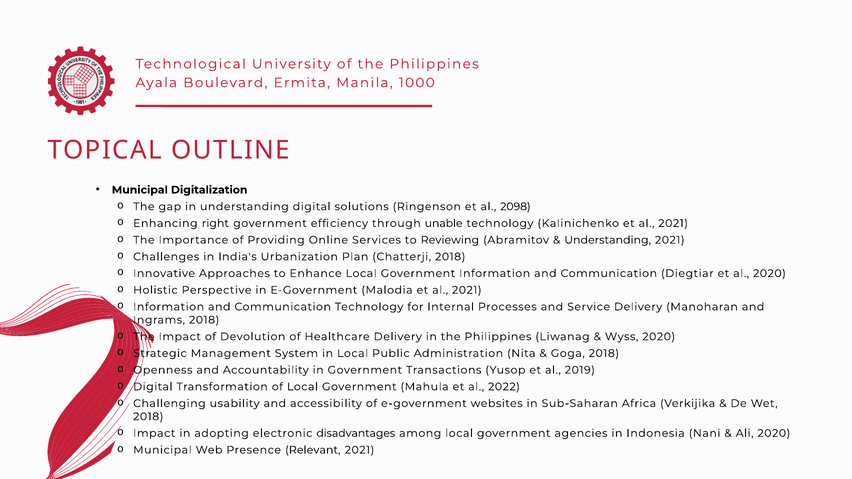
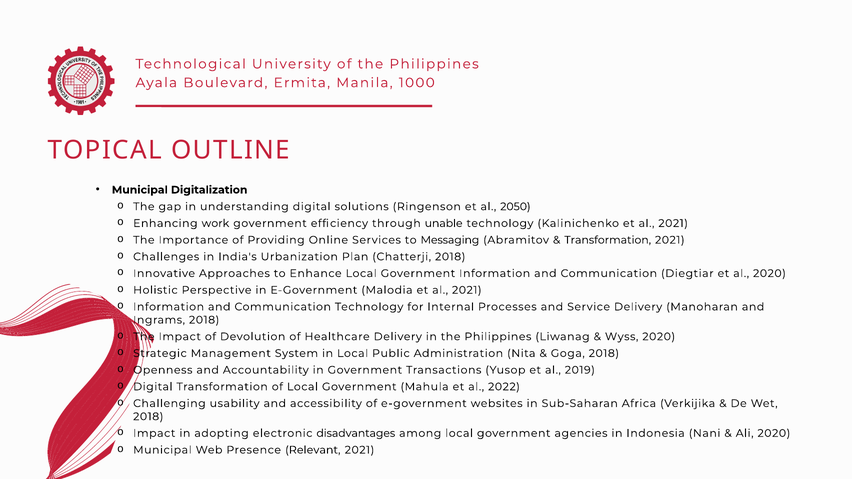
2098: 2098 -> 2050 (515, 207)
right: right -> work (215, 223)
Reviewing: Reviewing -> Messaging (450, 240)
Understanding: Understanding -> Transformation (608, 240)
